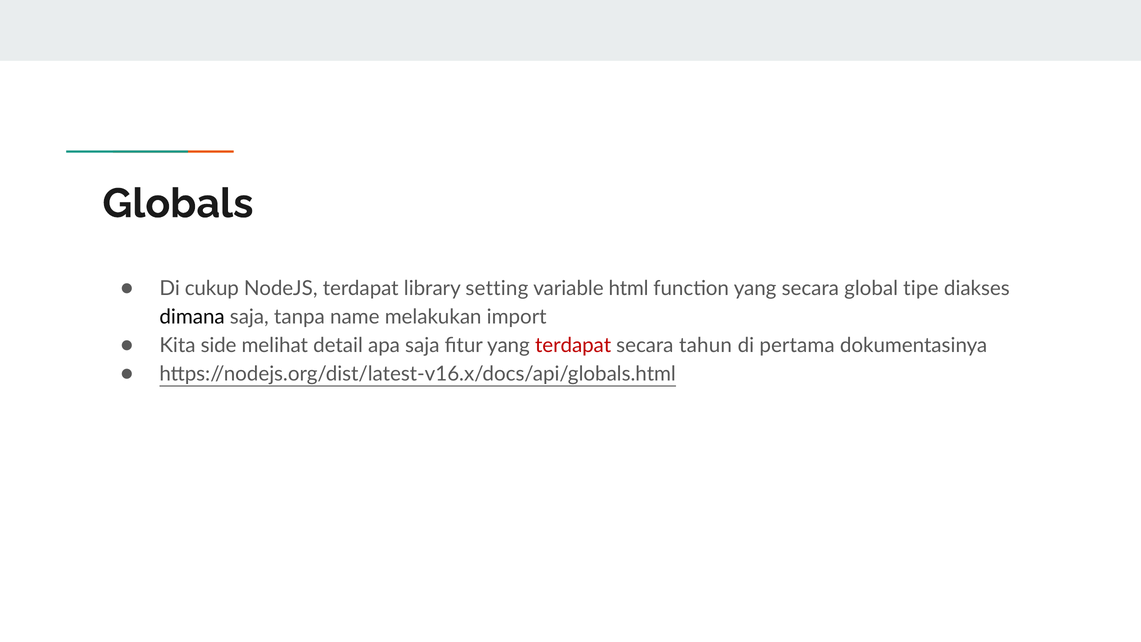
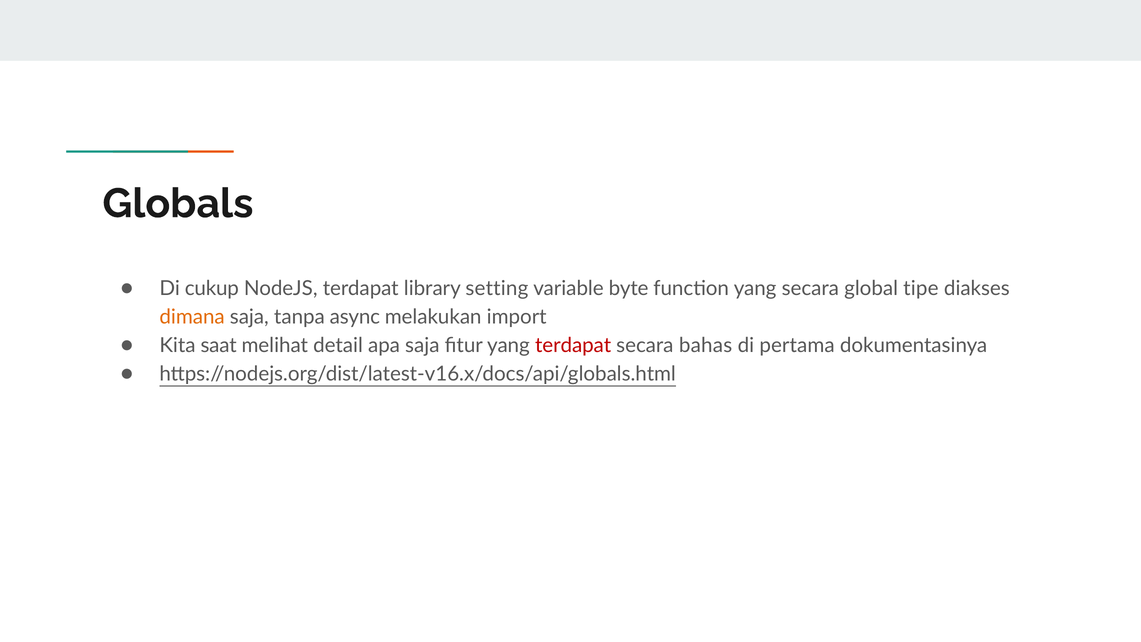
html: html -> byte (629, 288)
dimana colour: black -> orange (192, 317)
name: name -> async (355, 317)
side: side -> saat (219, 345)
tahun: tahun -> bahas (706, 345)
